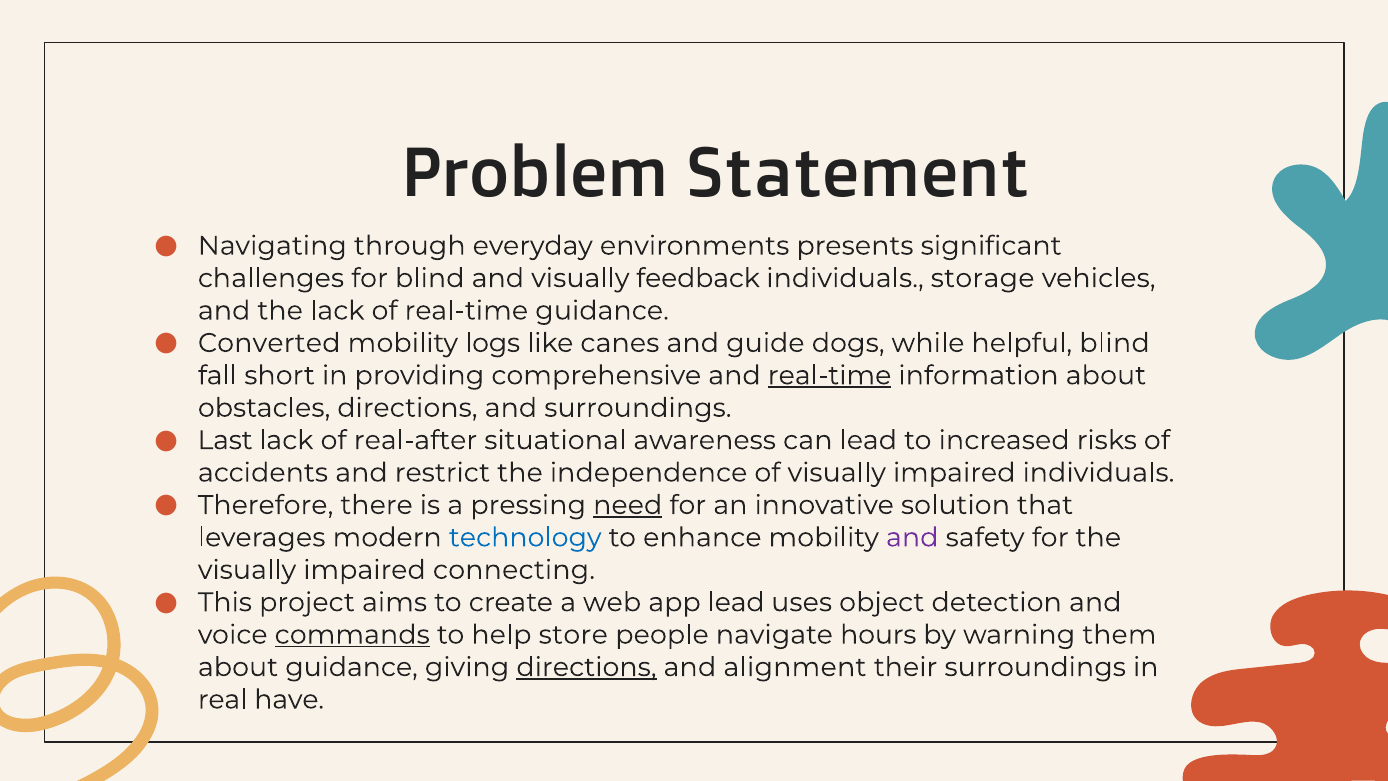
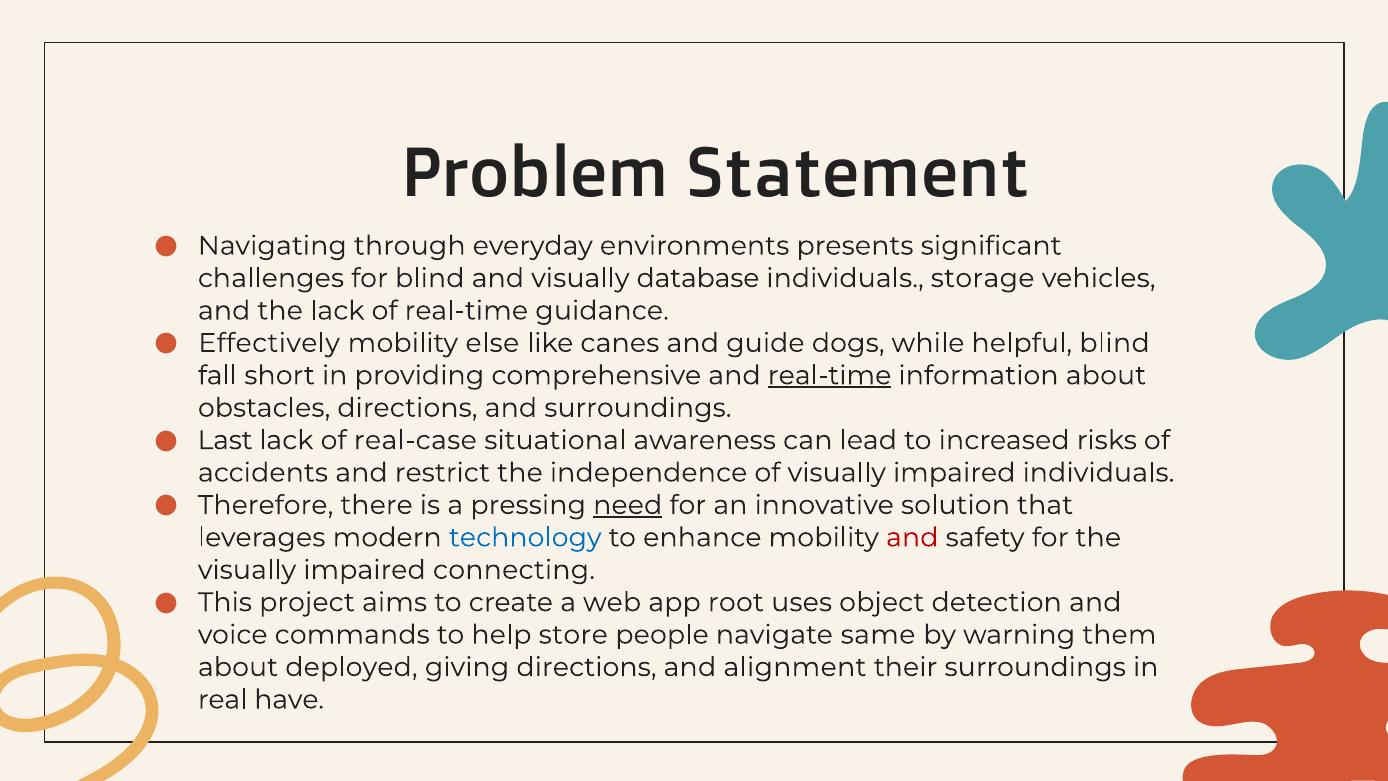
feedback: feedback -> database (698, 278)
Converted: Converted -> Effectively (269, 343)
logs: logs -> else (492, 343)
real-after: real-after -> real-case (415, 440)
and colour: purple -> red (912, 537)
app lead: lead -> root (736, 602)
commands underline: present -> none (352, 635)
hours: hours -> same (878, 635)
about guidance: guidance -> deployed (351, 667)
directions underline: present -> none (586, 667)
